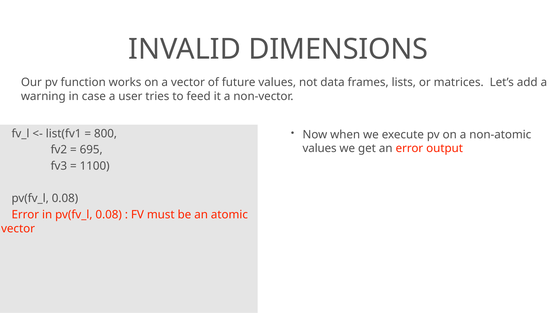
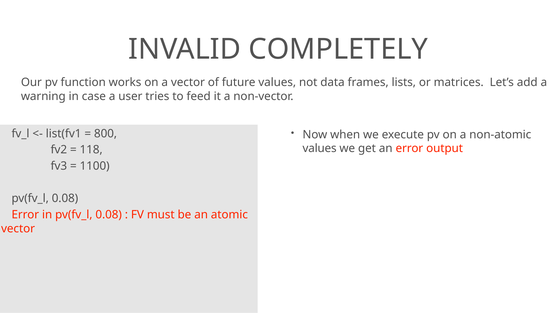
DIMENSIONS: DIMENSIONS -> COMPLETELY (338, 49)
695: 695 -> 118 (91, 150)
